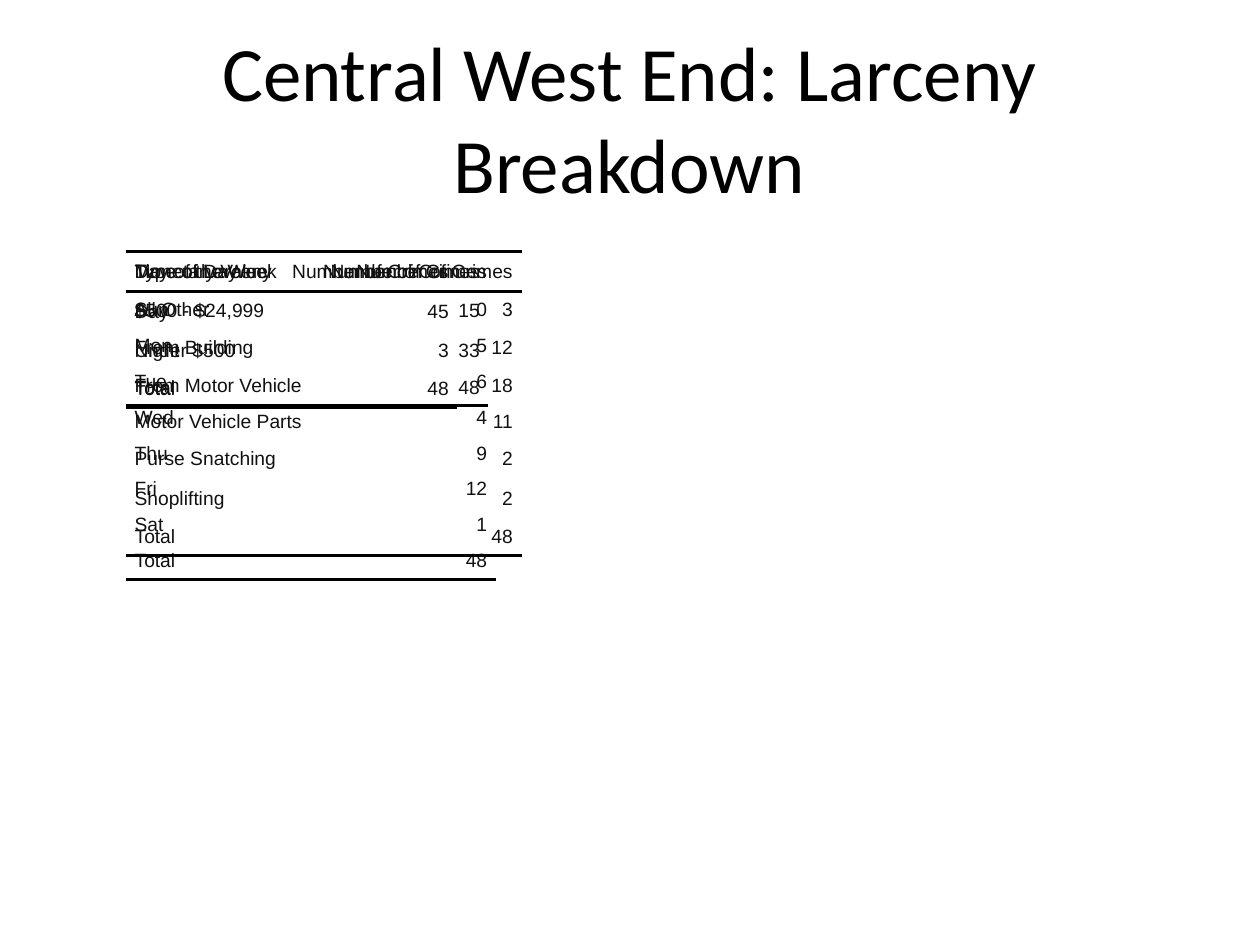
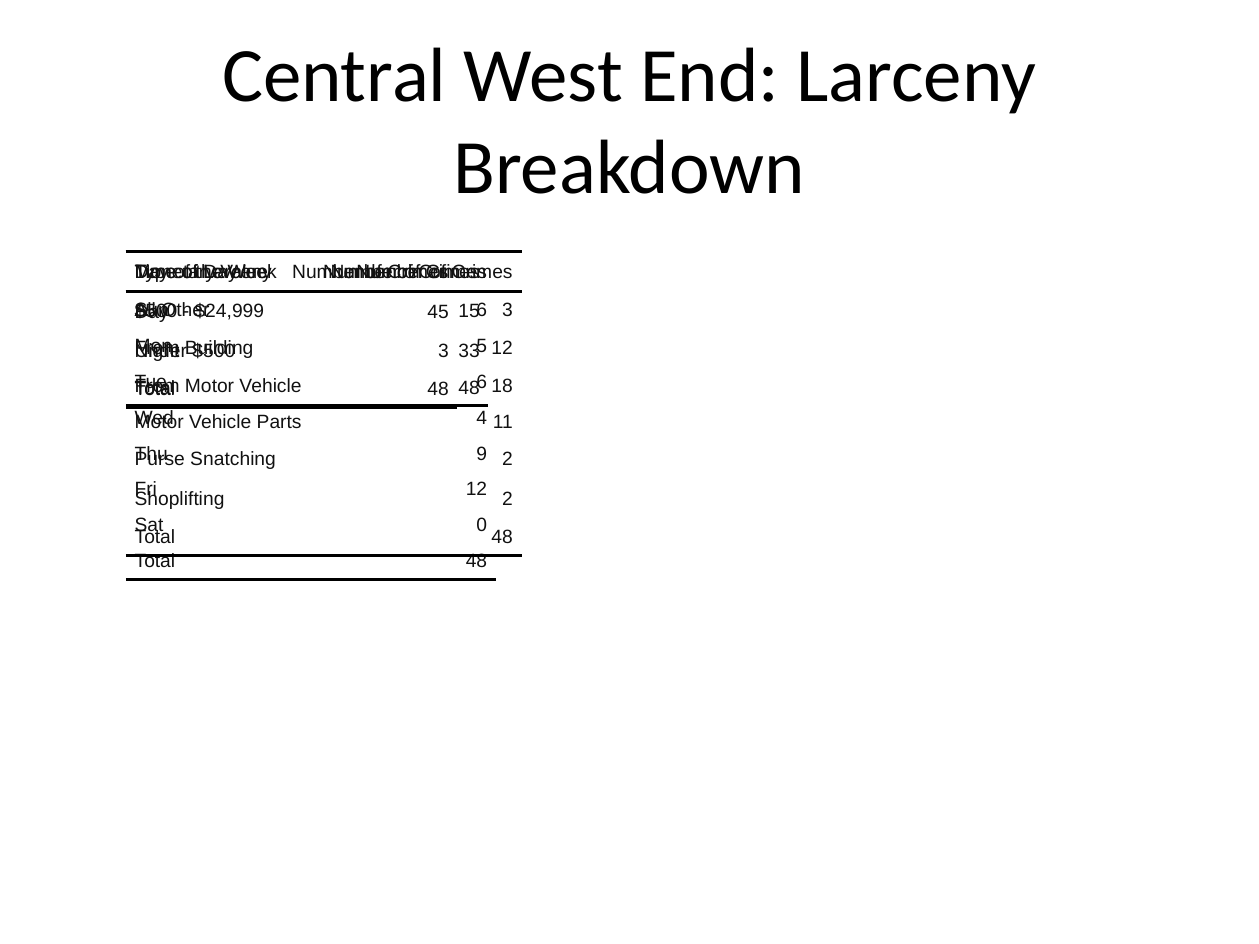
0: 0 -> 6 (482, 310)
1: 1 -> 0 (482, 526)
